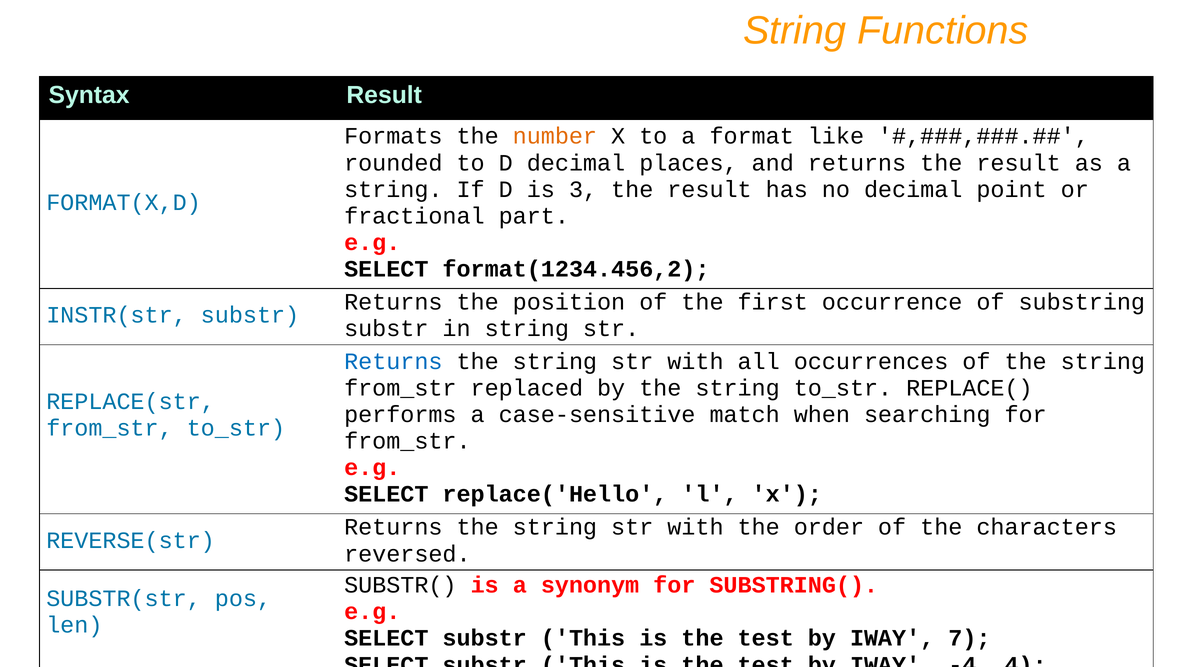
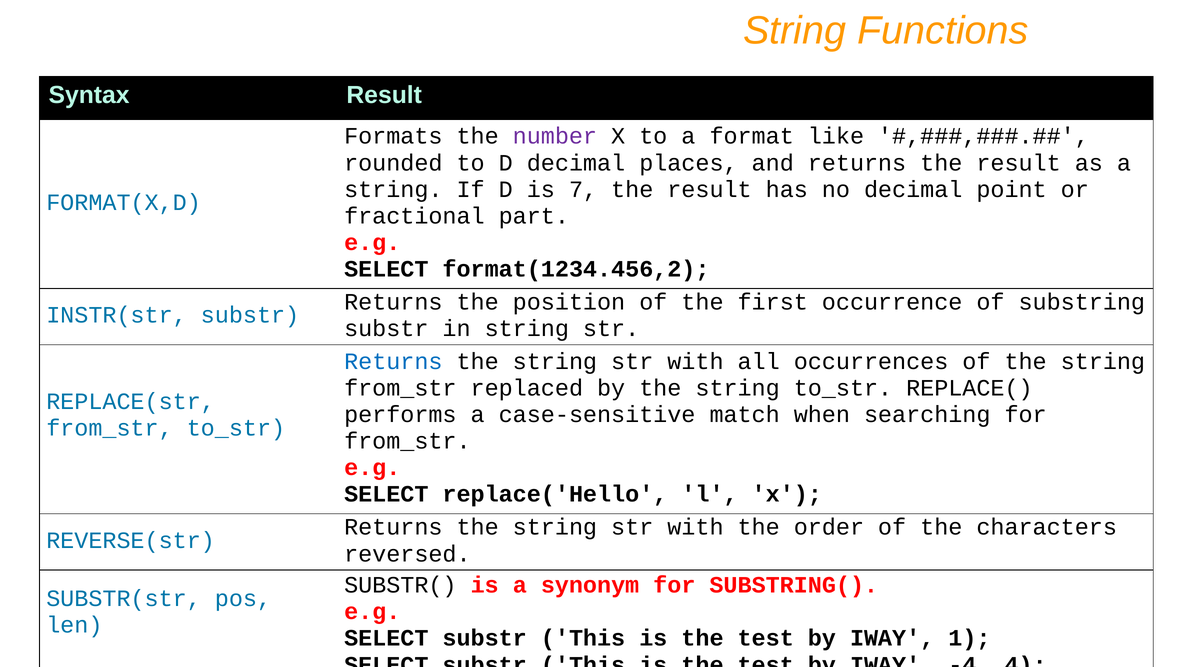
number colour: orange -> purple (555, 136)
3: 3 -> 7 (583, 189)
7: 7 -> 1 (969, 638)
